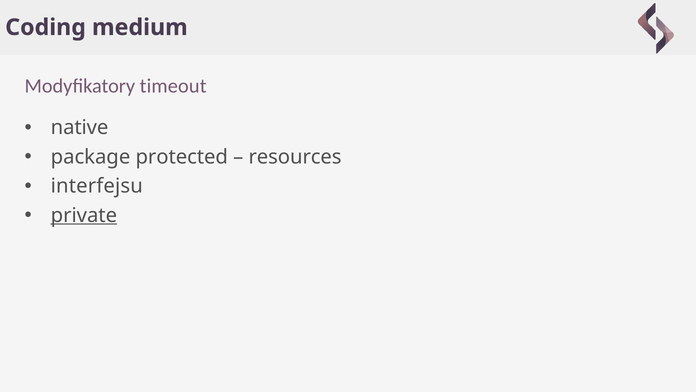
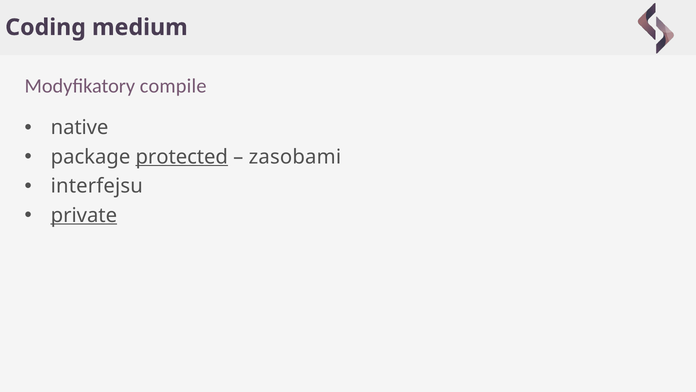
timeout: timeout -> compile (173, 86)
protected underline: none -> present (182, 157)
resources: resources -> zasobami (295, 157)
